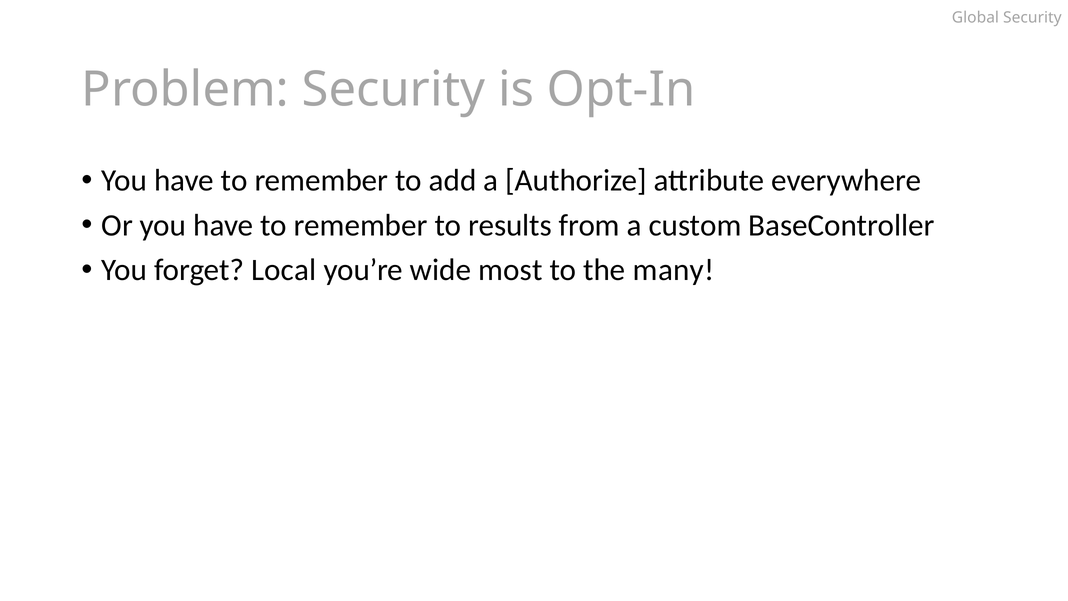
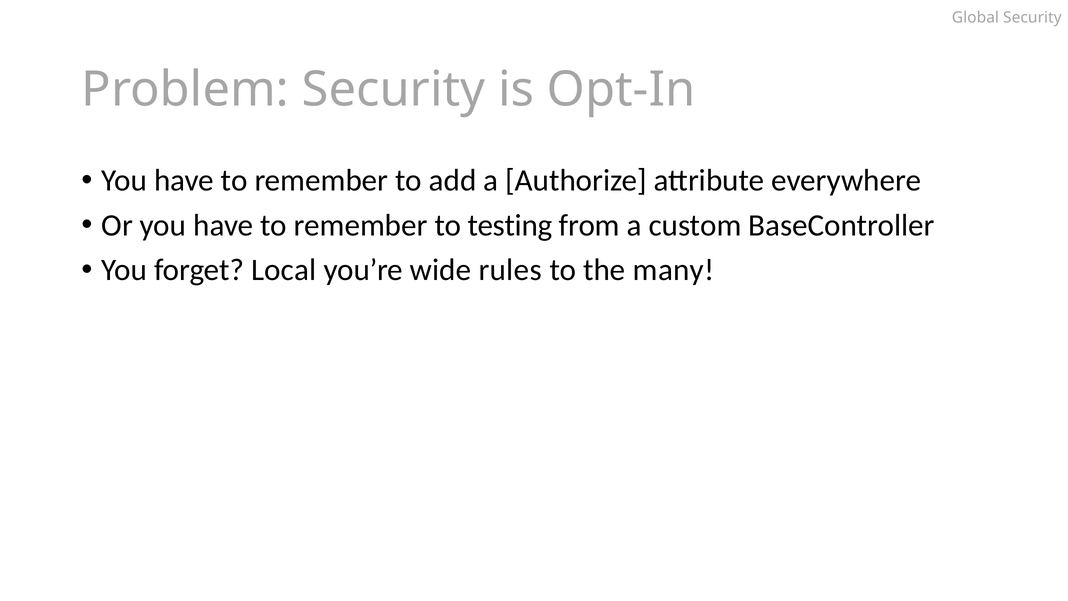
results: results -> testing (510, 225)
most: most -> rules (510, 270)
